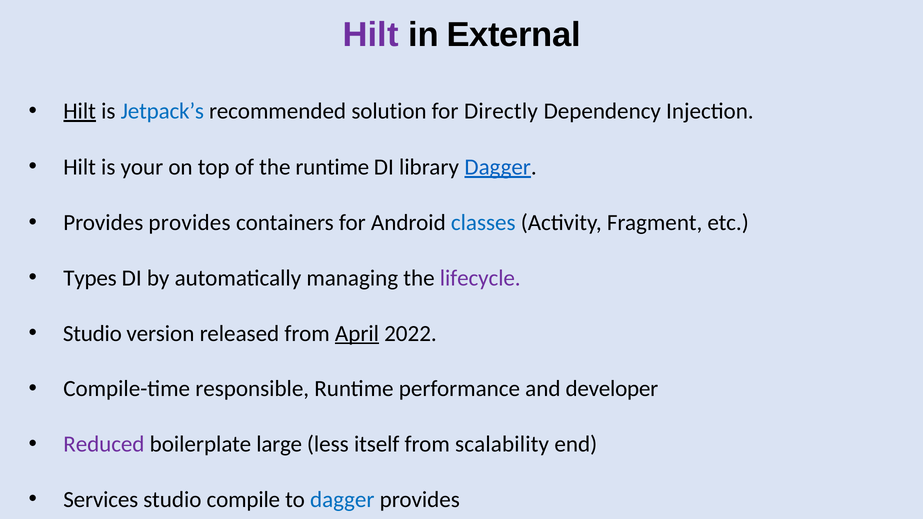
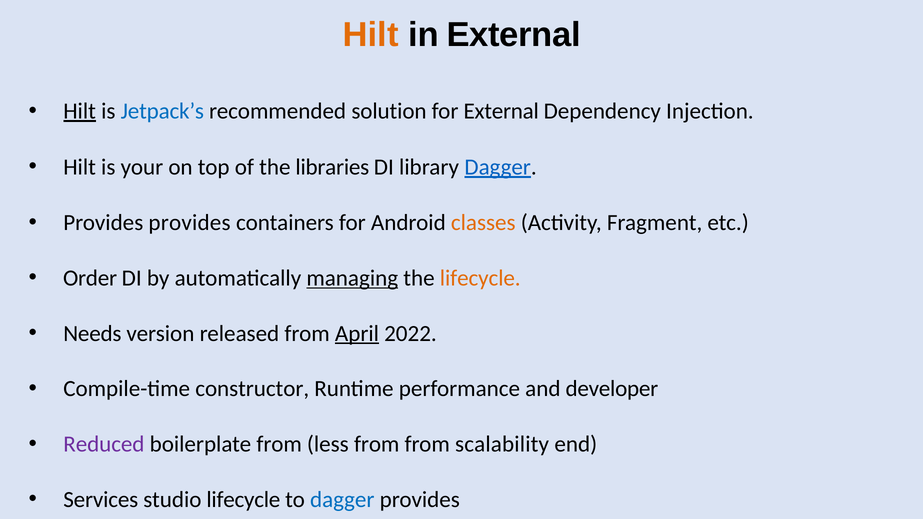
Hilt colour: purple -> orange (371, 35)
for Directly: Directly -> External (501, 111)
the runtime: runtime -> libraries (332, 167)
classes colour: blue -> orange (483, 223)
Types: Types -> Order (90, 278)
managing underline: none -> present (352, 278)
lifecycle colour: purple -> orange (480, 278)
Studio: Studio -> Needs (92, 334)
responsible: responsible -> constructor (252, 389)
boilerplate large: large -> from (279, 444)
less itself: itself -> from (377, 444)
studio compile: compile -> lifecycle (243, 500)
